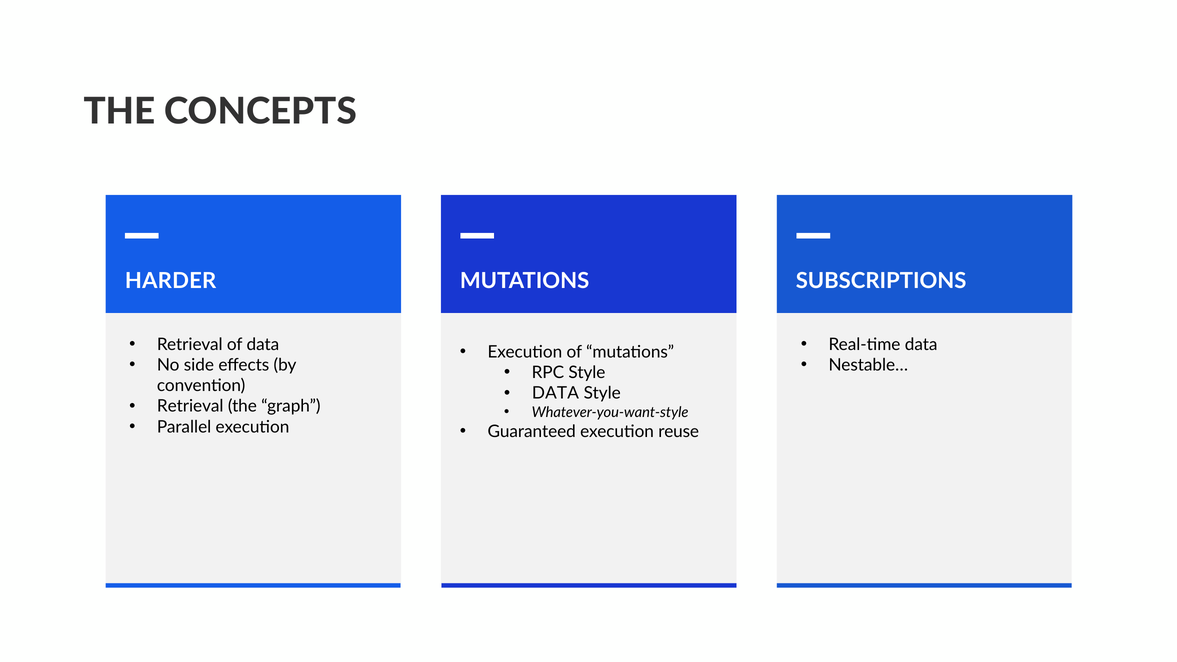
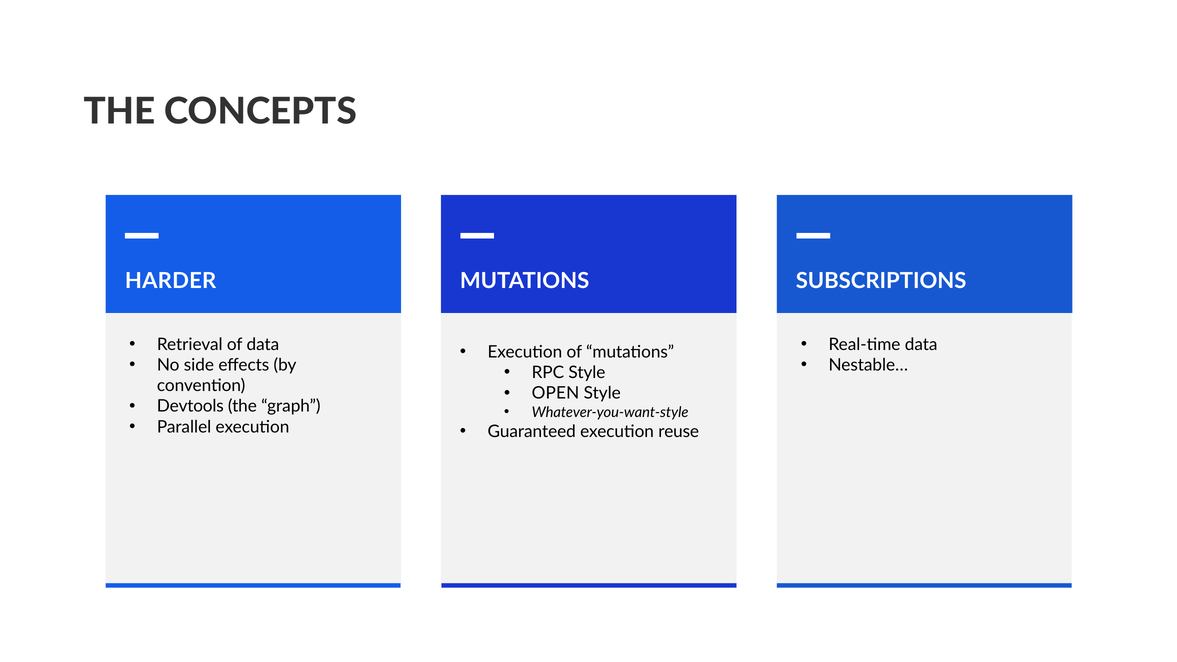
DATA: DATA -> OPEN (555, 393)
Retrieval: Retrieval -> Devtools (190, 406)
